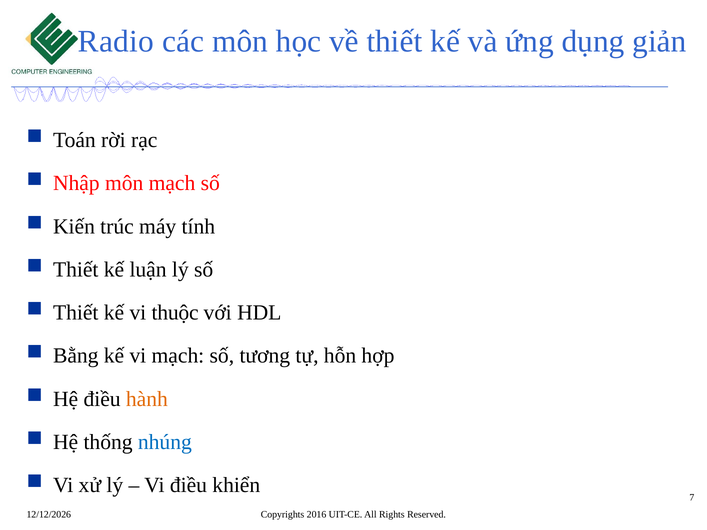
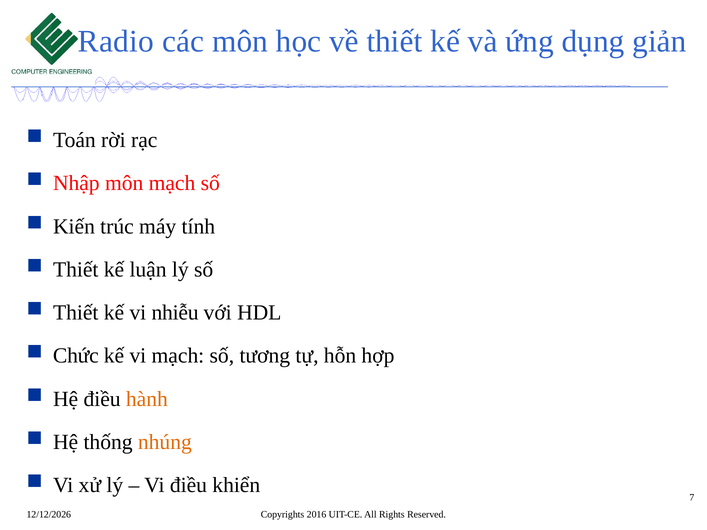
thuộc: thuộc -> nhiễu (175, 313)
Bằng: Bằng -> Chức (76, 356)
nhúng colour: blue -> orange (165, 442)
